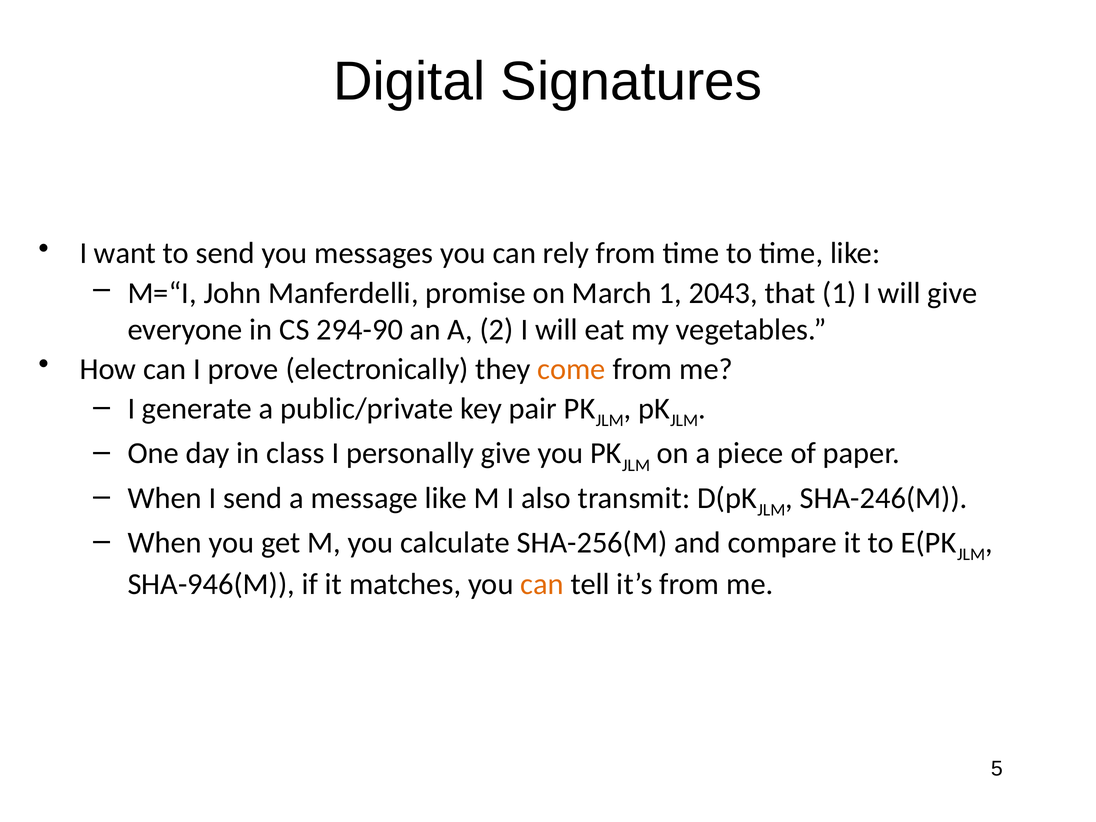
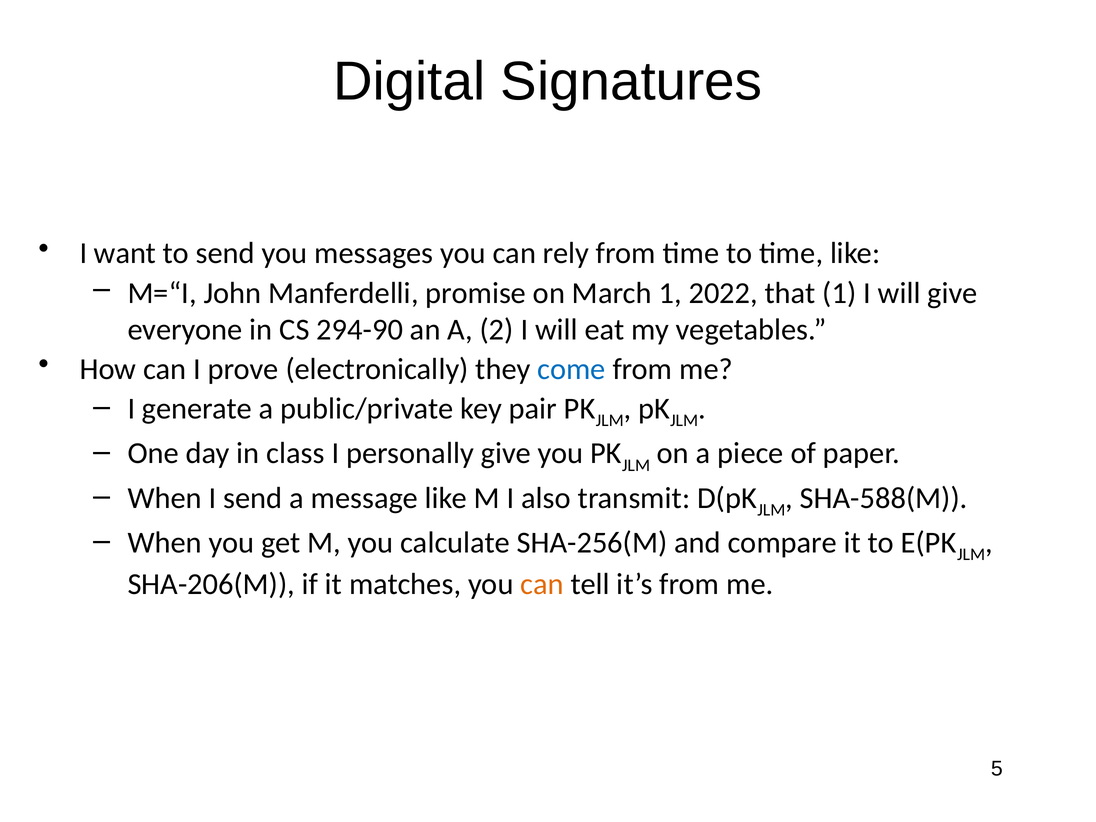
2043: 2043 -> 2022 (723, 293)
come colour: orange -> blue (571, 369)
SHA-246(M: SHA-246(M -> SHA-588(M (884, 498)
SHA-946(M: SHA-946(M -> SHA-206(M (211, 584)
